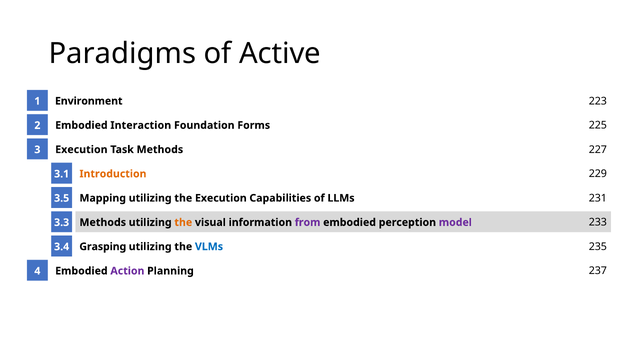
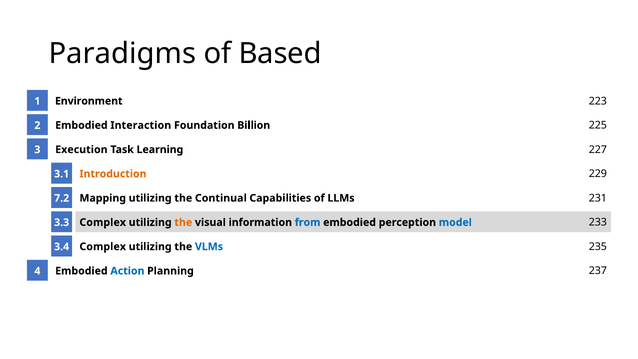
Active: Active -> Based (280, 54)
Forms: Forms -> Billion (254, 125)
Task Methods: Methods -> Learning (160, 150)
the Execution: Execution -> Continual (221, 198)
3.5: 3.5 -> 7.2 (62, 198)
Methods: Methods -> Complex (103, 222)
from colour: purple -> blue (308, 222)
model colour: purple -> blue (455, 222)
Grasping: Grasping -> Complex (103, 247)
Action colour: purple -> blue (127, 271)
